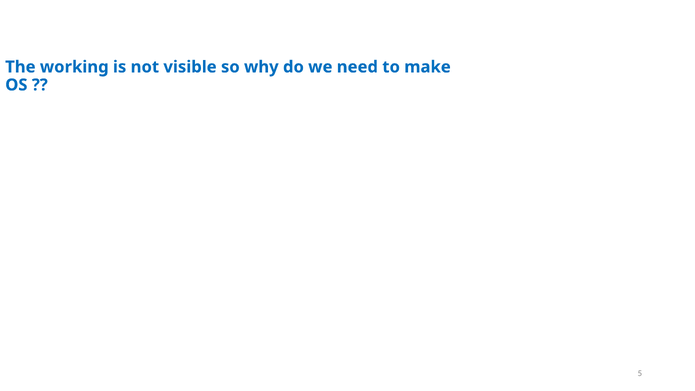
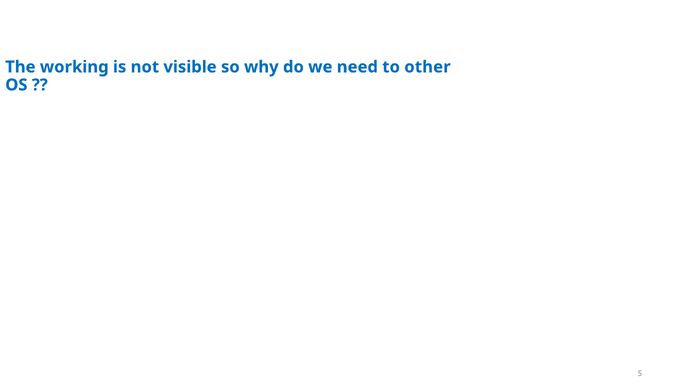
make: make -> other (427, 67)
